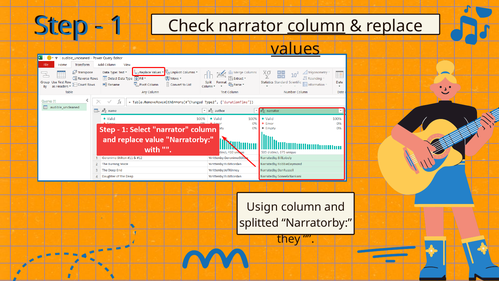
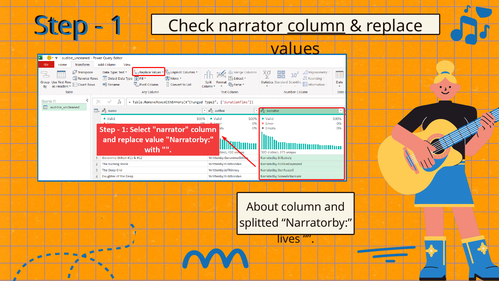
values underline: present -> none (296, 49)
Usign: Usign -> About (262, 207)
they: they -> lives (289, 239)
